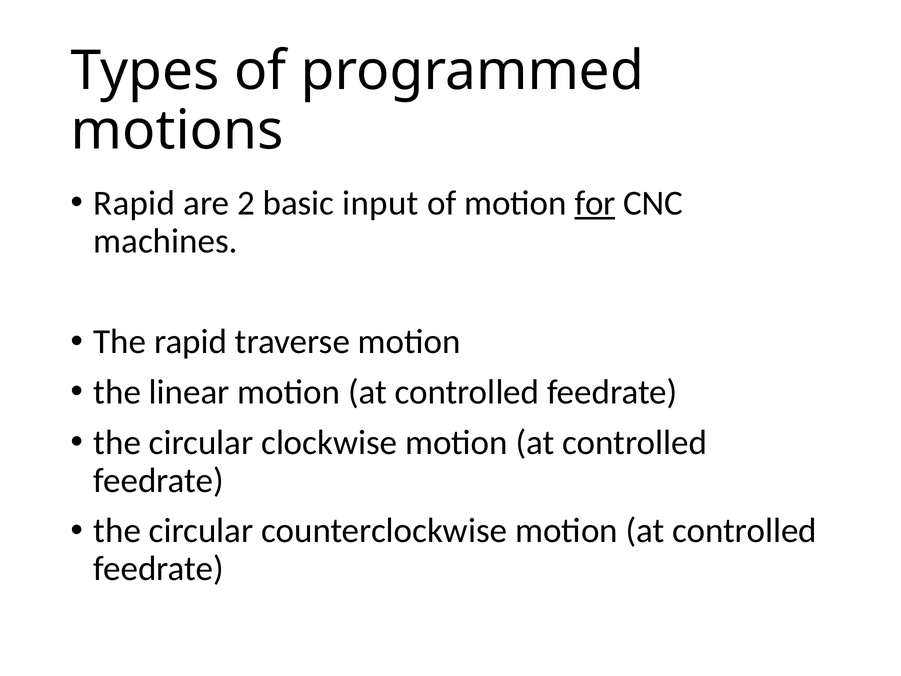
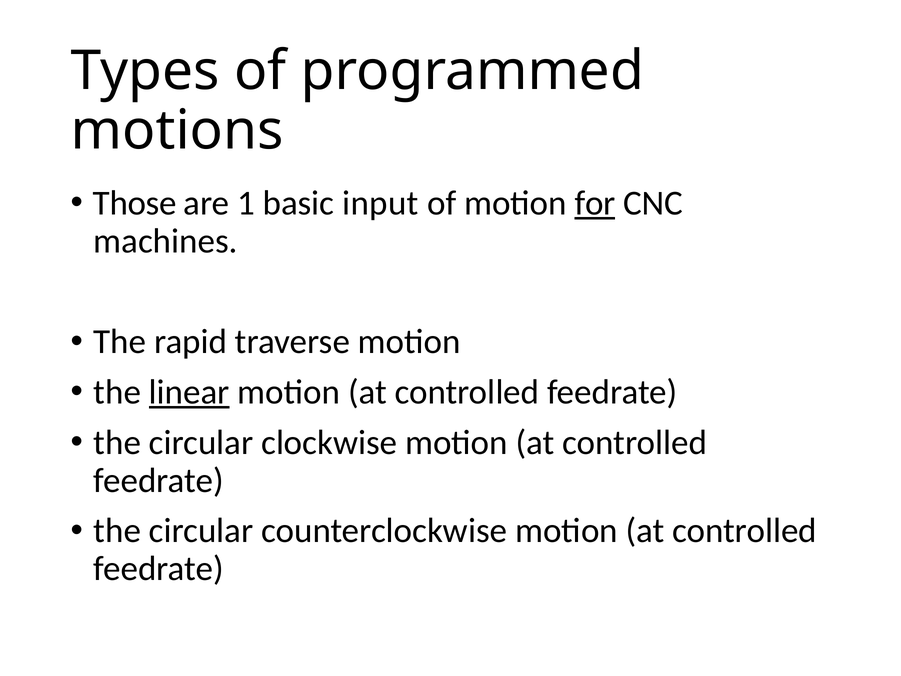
Rapid: Rapid -> Those (135, 203)
2: 2 -> 1 (246, 203)
linear underline: none -> present (189, 392)
